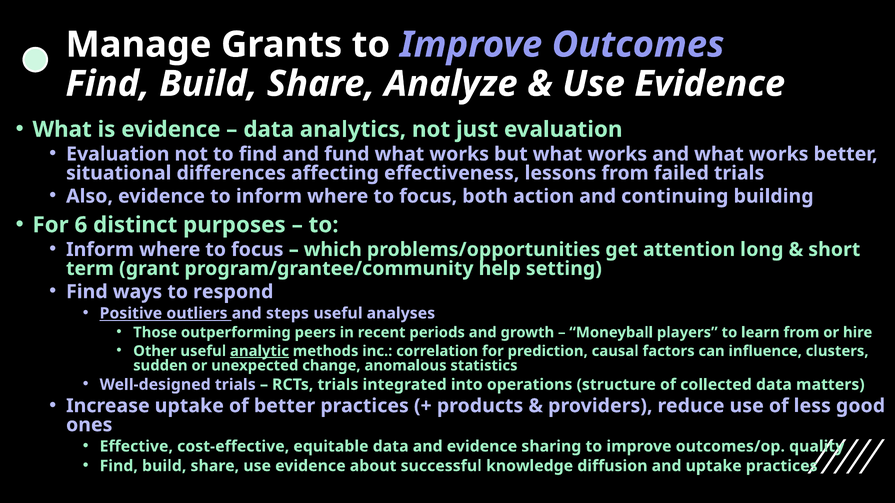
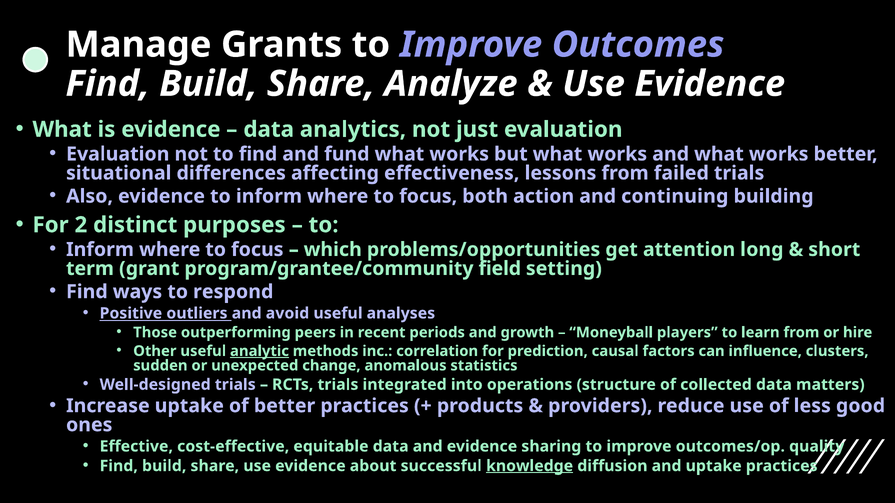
6: 6 -> 2 (81, 225)
help: help -> field (500, 269)
steps: steps -> avoid (288, 314)
knowledge underline: none -> present (530, 466)
